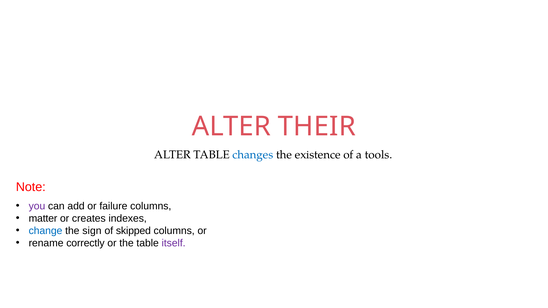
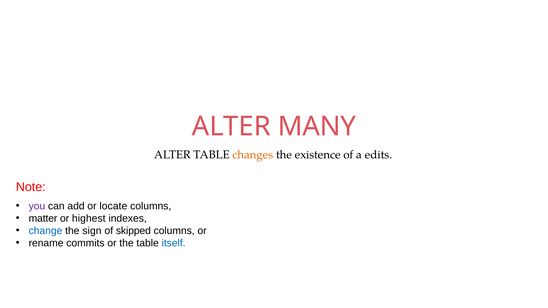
THEIR: THEIR -> MANY (317, 127)
changes colour: blue -> orange (253, 155)
tools: tools -> edits (379, 155)
failure: failure -> locate (113, 206)
creates: creates -> highest (89, 219)
correctly: correctly -> commits (85, 243)
itself colour: purple -> blue (174, 243)
